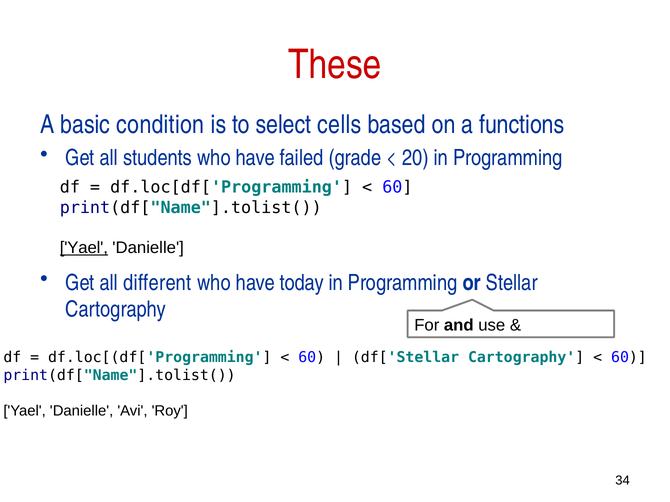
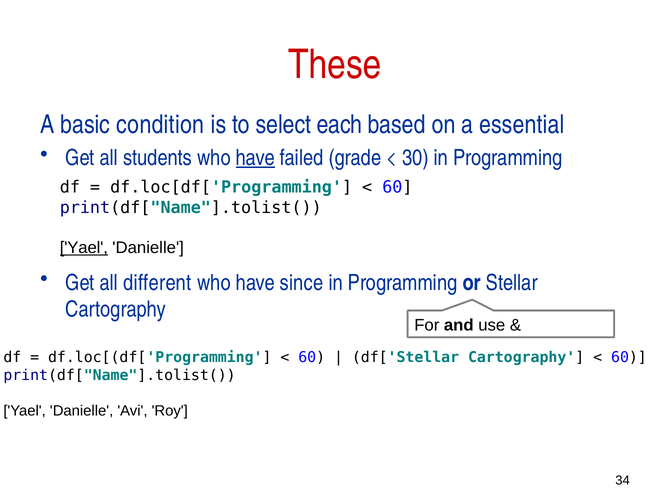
cells: cells -> each (340, 125)
functions: functions -> essential (522, 125)
have underline: none -> present (255, 158)
20: 20 -> 30 (415, 158)
today: today -> since (302, 283)
